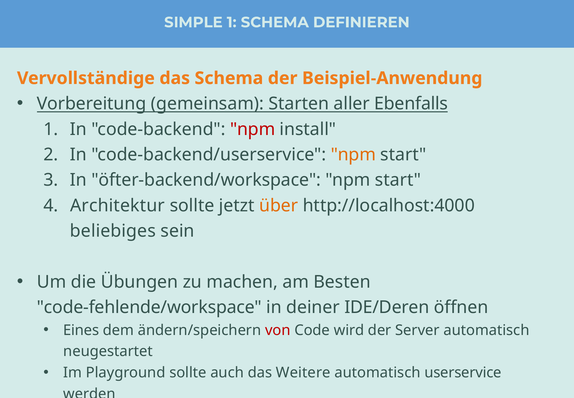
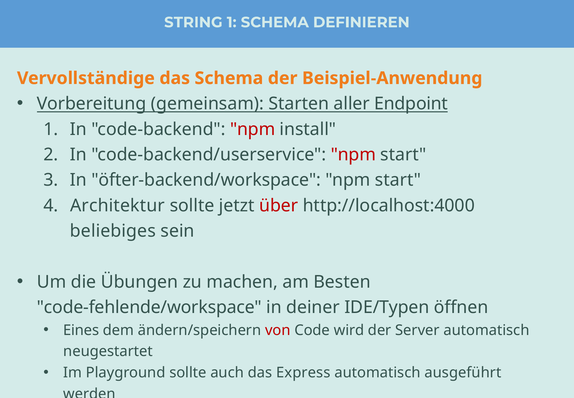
SIMPLE: SIMPLE -> STRING (193, 22)
Ebenfalls: Ebenfalls -> Endpoint (411, 104)
npm colour: orange -> red (353, 154)
über colour: orange -> red (279, 205)
IDE/Deren: IDE/Deren -> IDE/Typen (387, 307)
Weitere: Weitere -> Express (303, 372)
userservice: userservice -> ausgeführt (463, 372)
